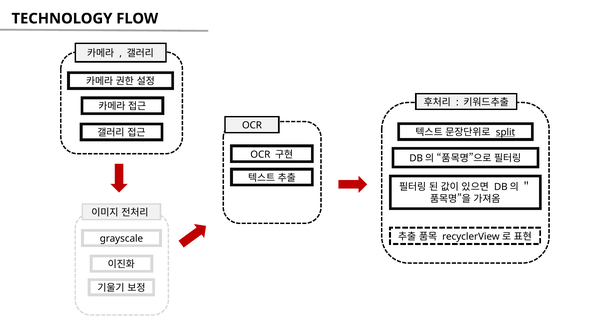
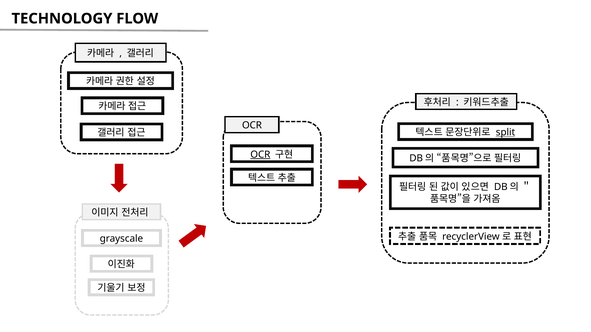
OCR underline: none -> present (260, 155)
